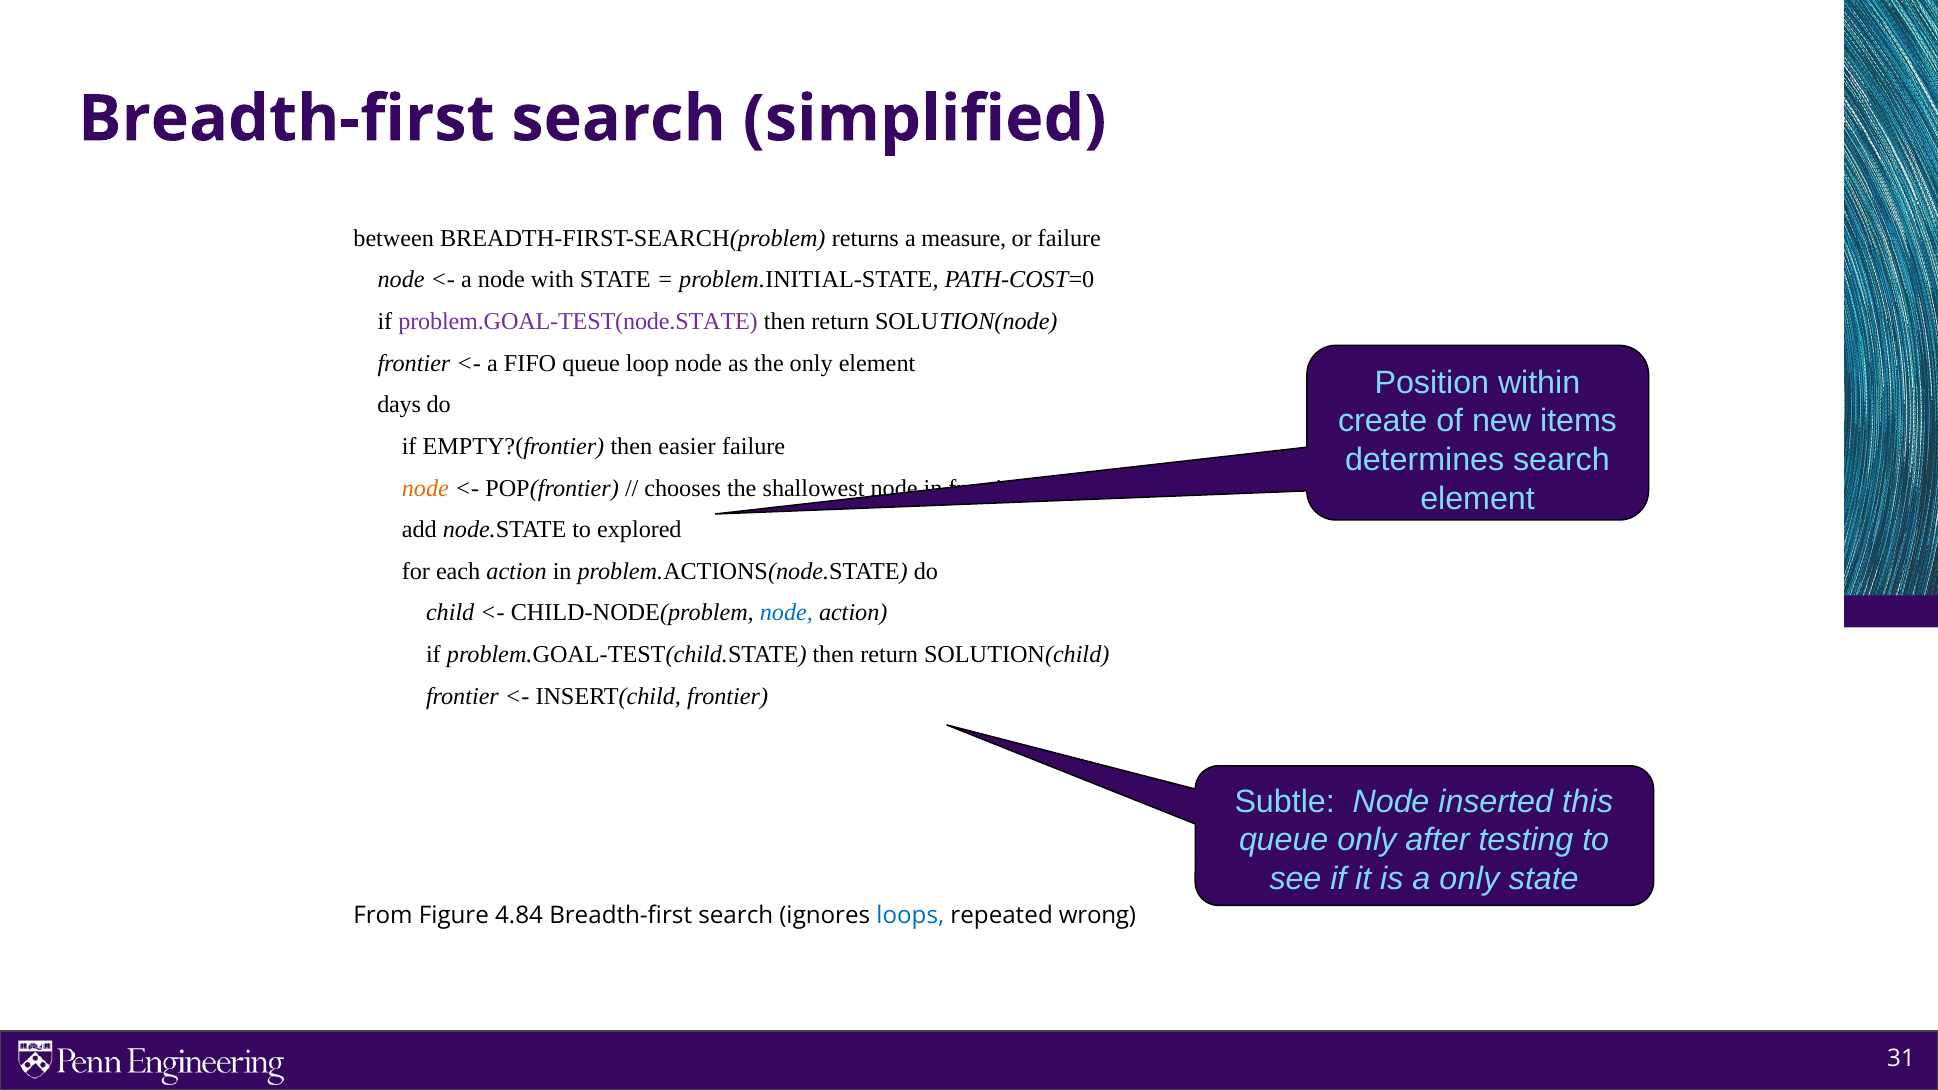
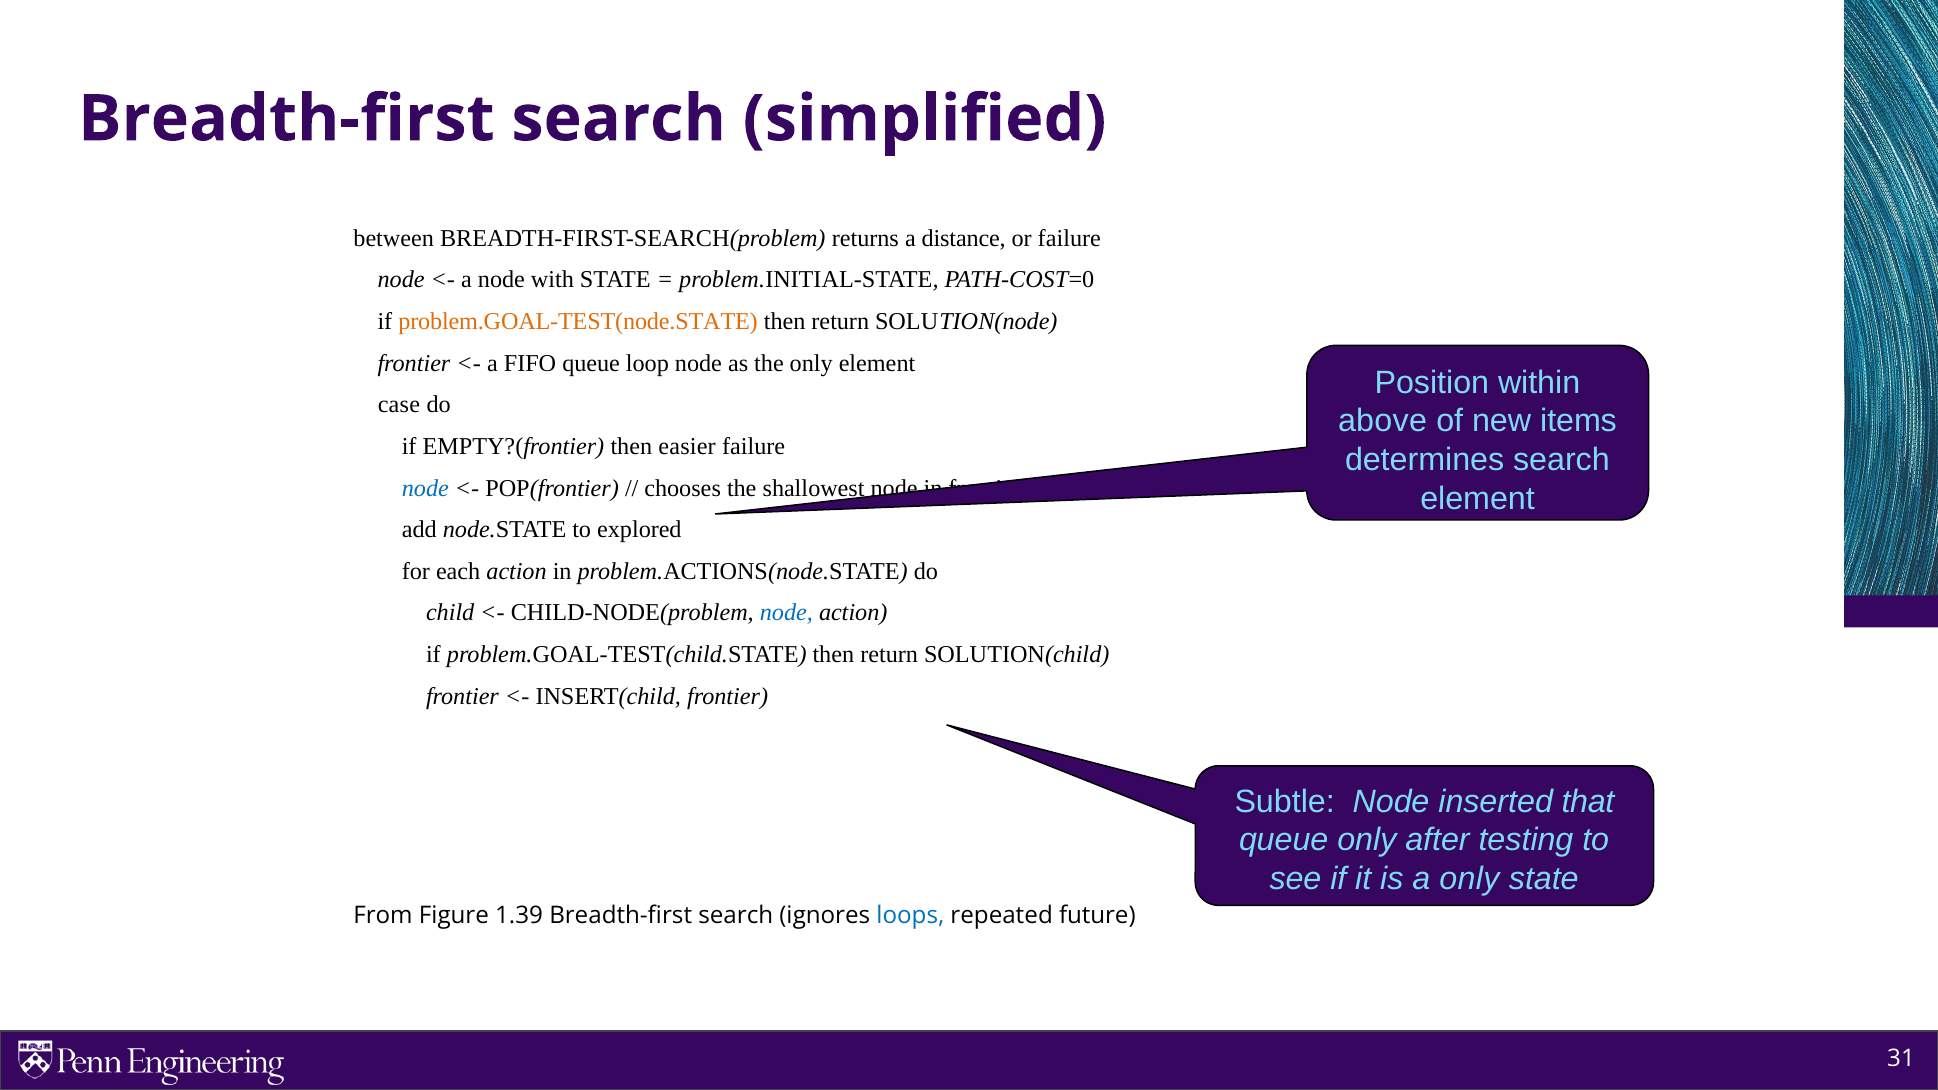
measure: measure -> distance (964, 238)
problem.GOAL-TEST(node.STATE colour: purple -> orange (578, 321)
days: days -> case (399, 405)
create: create -> above (1383, 421)
node colour: orange -> blue (425, 488)
this: this -> that (1588, 801)
4.84: 4.84 -> 1.39 (519, 915)
wrong: wrong -> future (1097, 915)
